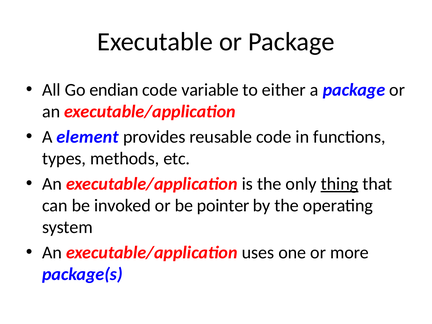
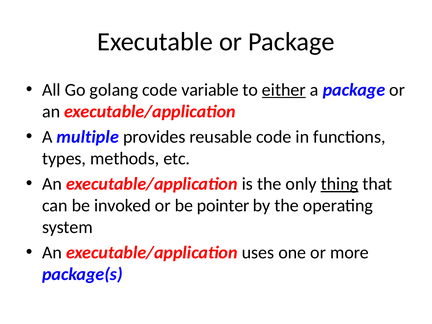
endian: endian -> golang (114, 90)
either underline: none -> present (284, 90)
element: element -> multiple (88, 137)
